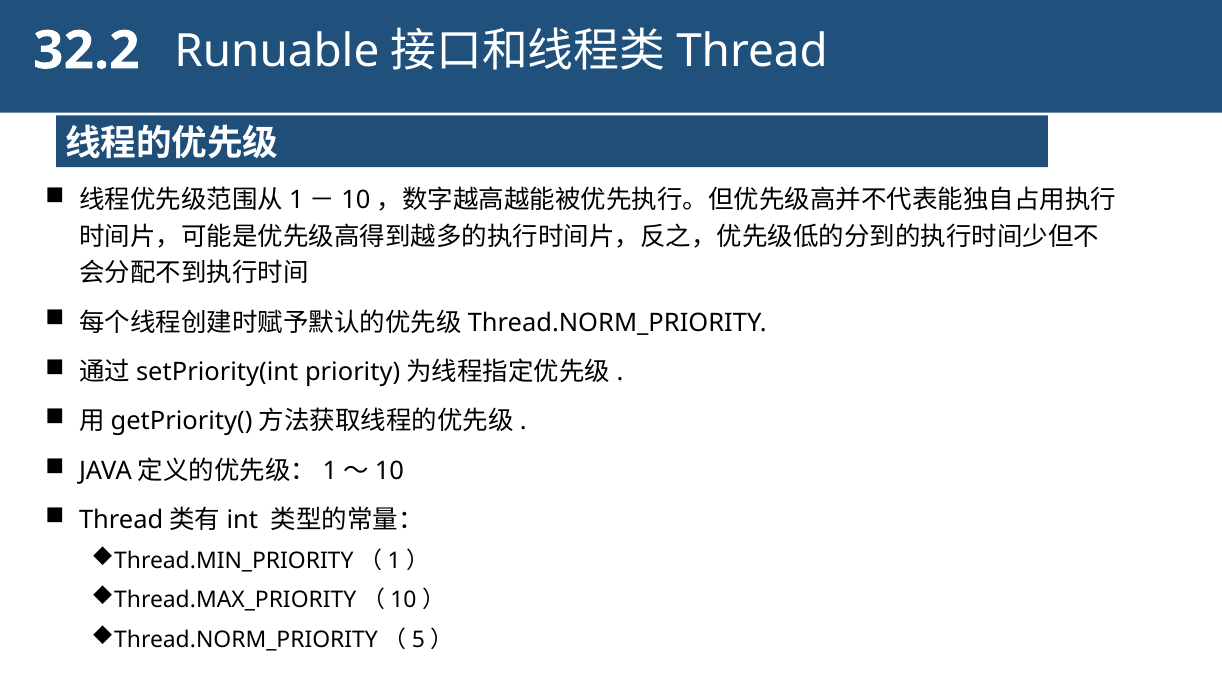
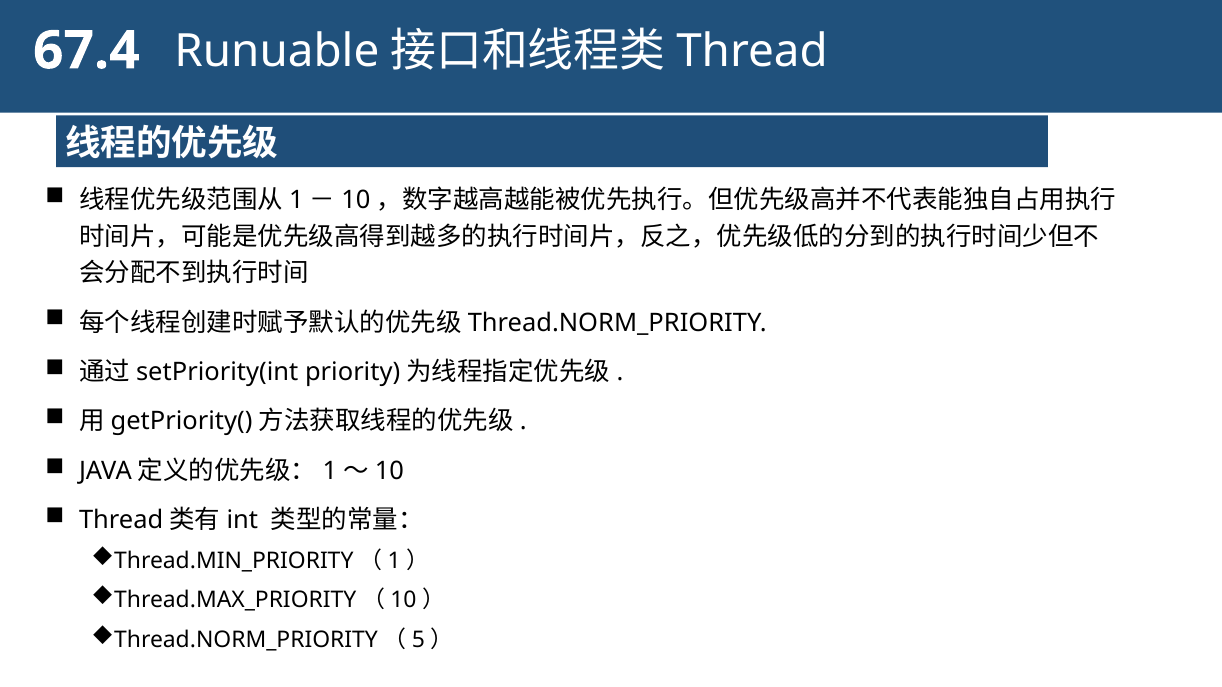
32.2: 32.2 -> 67.4 (86, 51)
